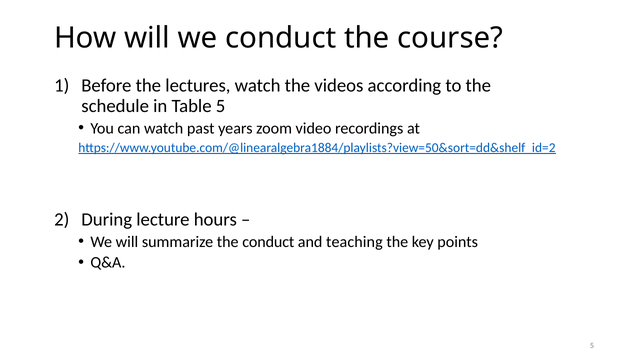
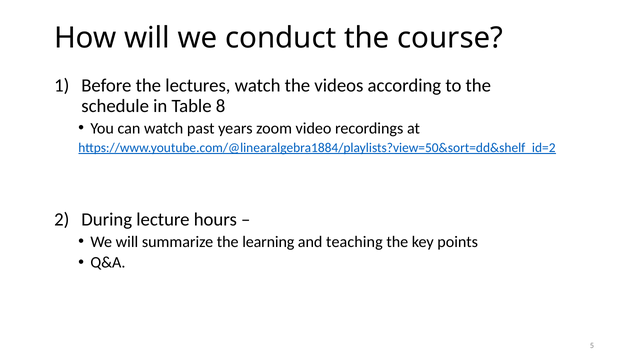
Table 5: 5 -> 8 (221, 106)
the conduct: conduct -> learning (268, 242)
